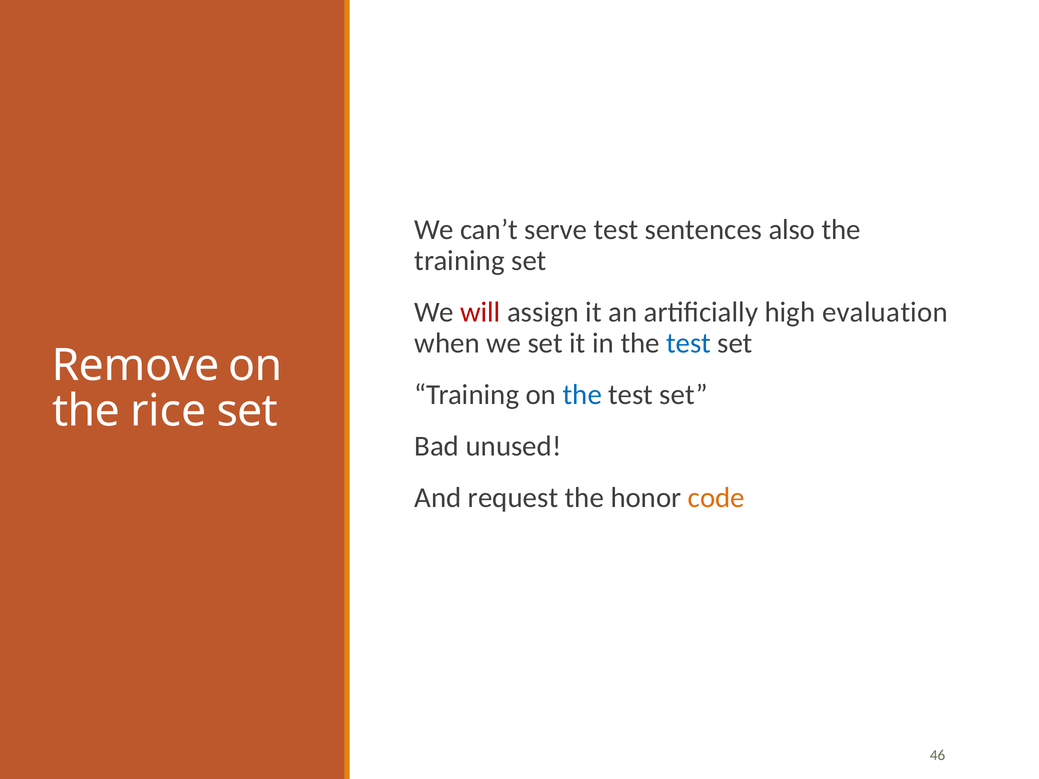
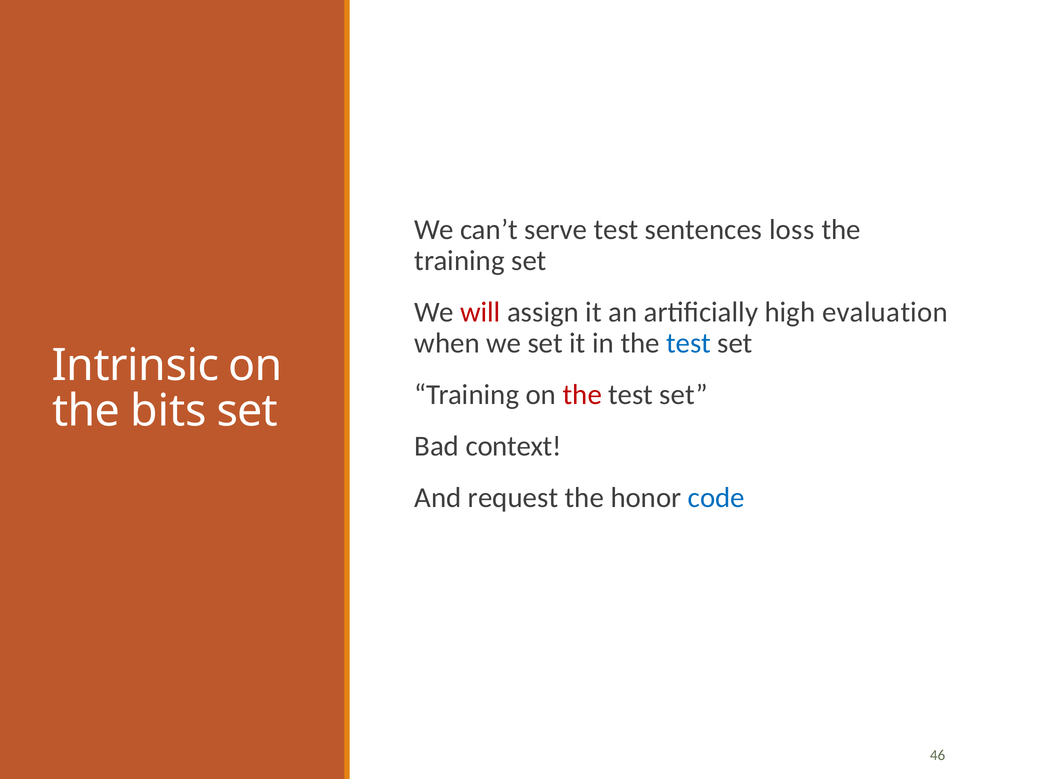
also: also -> loss (792, 230)
Remove: Remove -> Intrinsic (135, 366)
the colour: blue -> red (582, 395)
rice: rice -> bits (168, 411)
unused: unused -> context (514, 446)
code colour: orange -> blue (716, 498)
